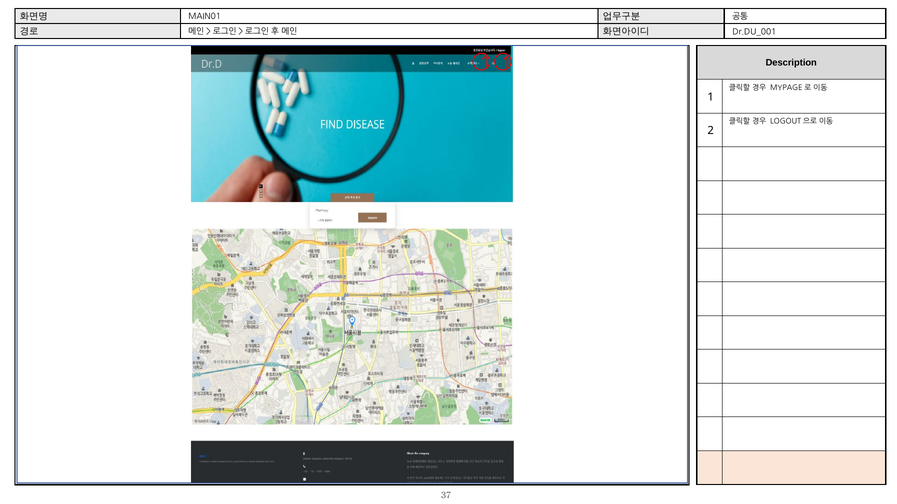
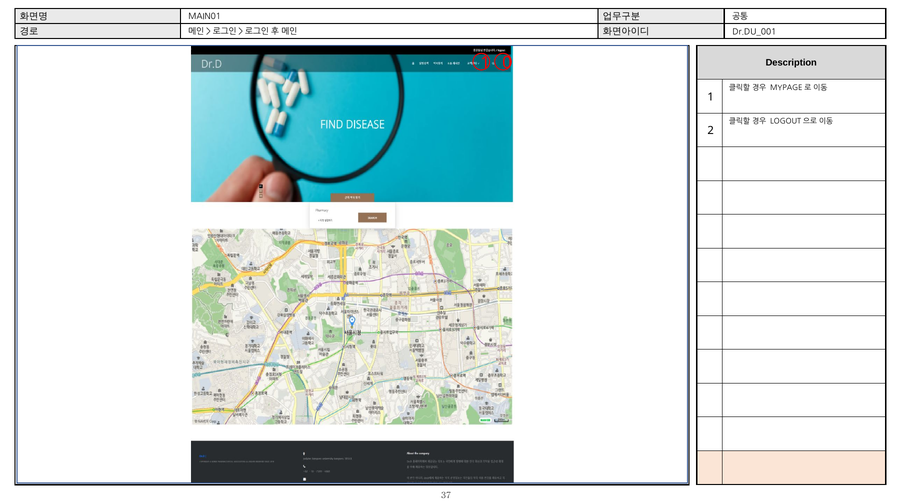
1 1: 1 -> 0 (507, 63)
